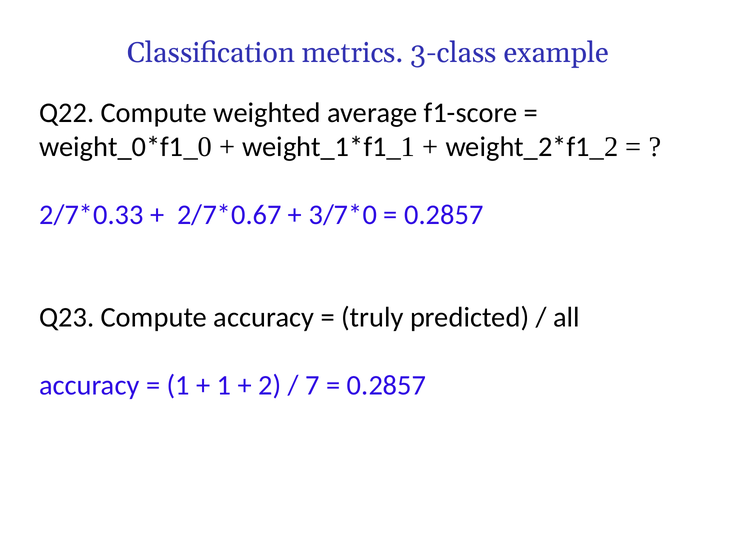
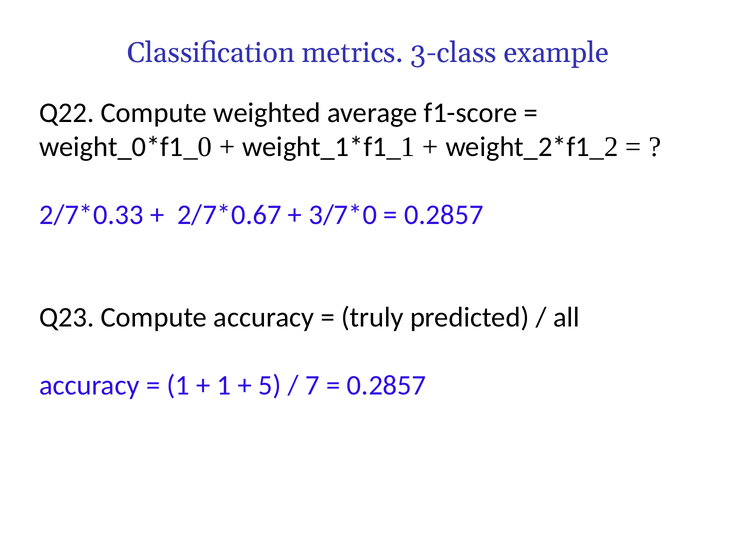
2: 2 -> 5 (270, 386)
